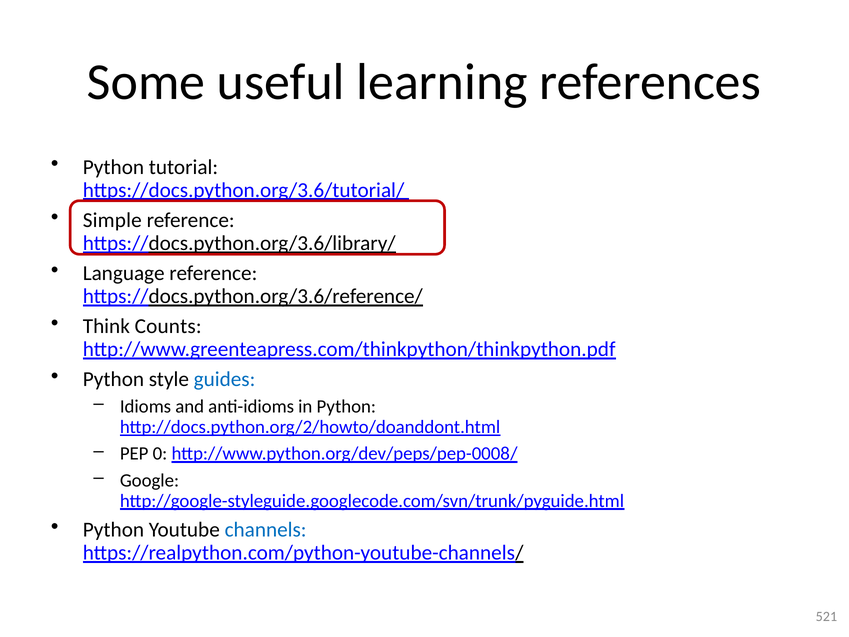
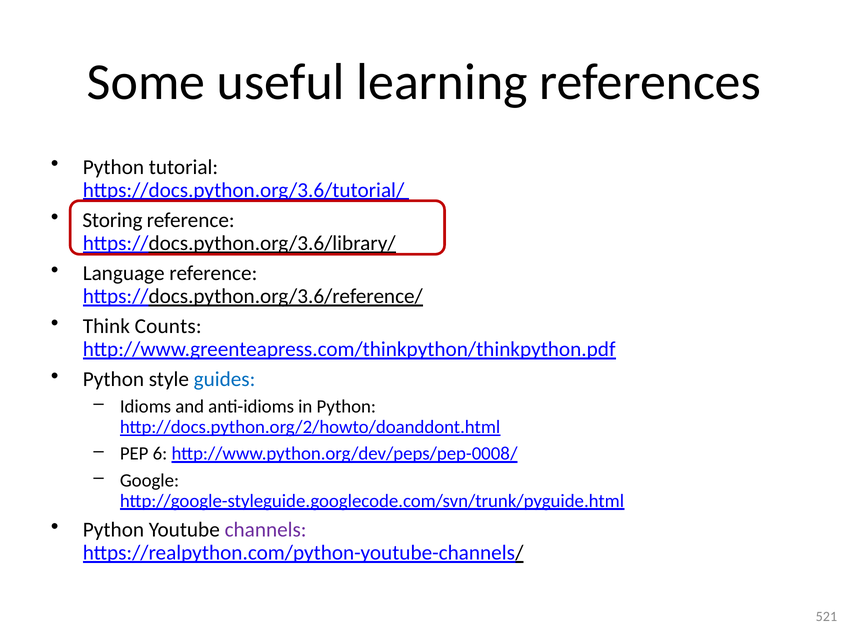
Simple: Simple -> Storing (112, 220)
0: 0 -> 6 (160, 454)
channels colour: blue -> purple (266, 530)
